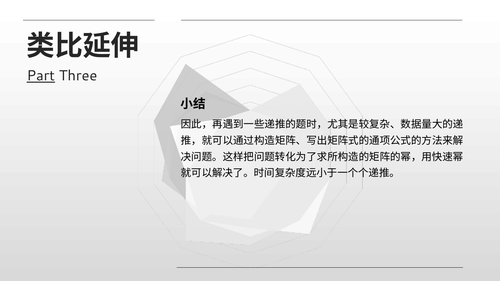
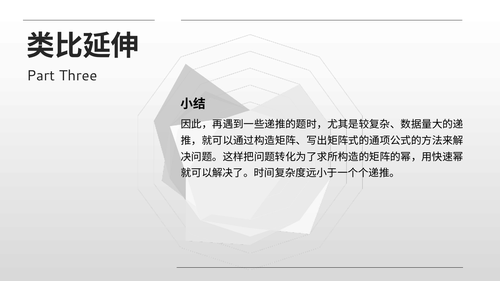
Part underline: present -> none (41, 76)
